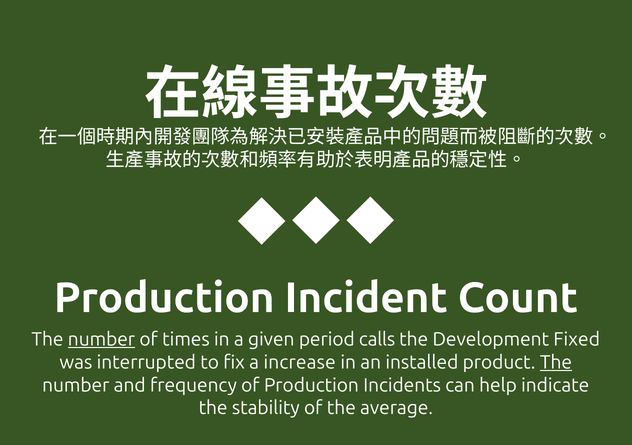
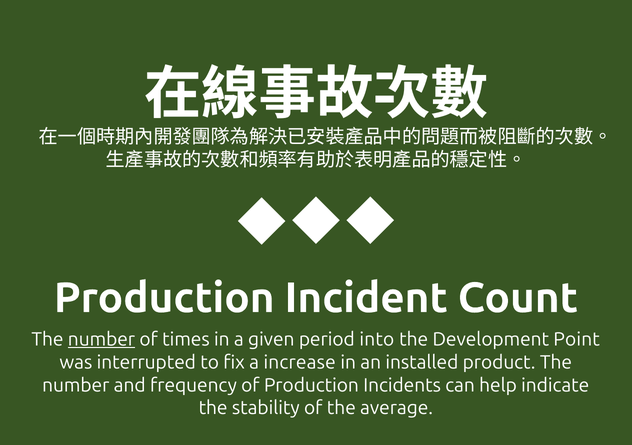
calls: calls -> into (377, 340)
Fixed: Fixed -> Point (577, 340)
The underline: present -> none (556, 363)
